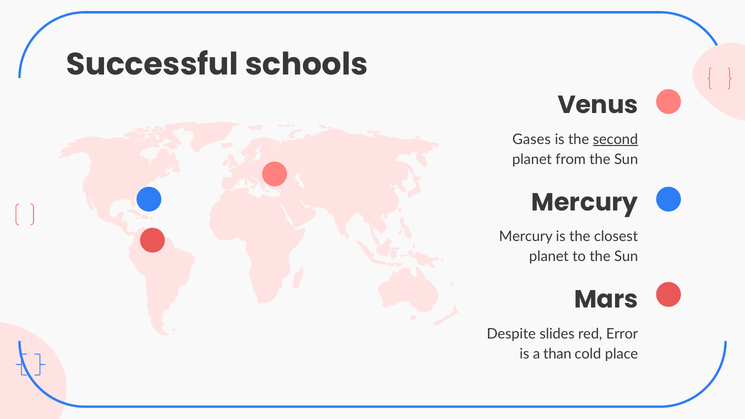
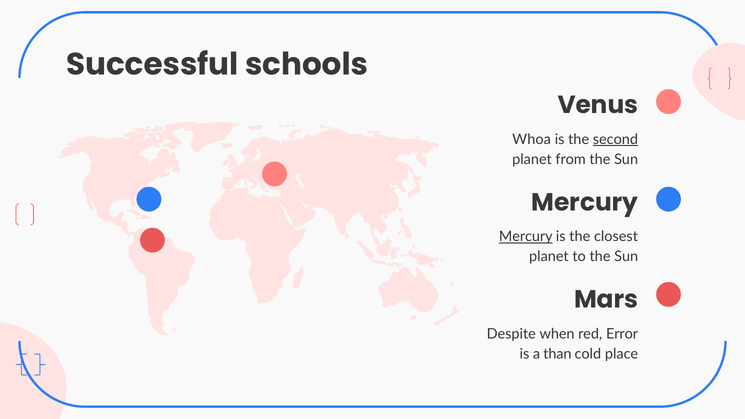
Gases: Gases -> Whoa (532, 139)
Mercury underline: none -> present (526, 237)
slides: slides -> when (557, 334)
